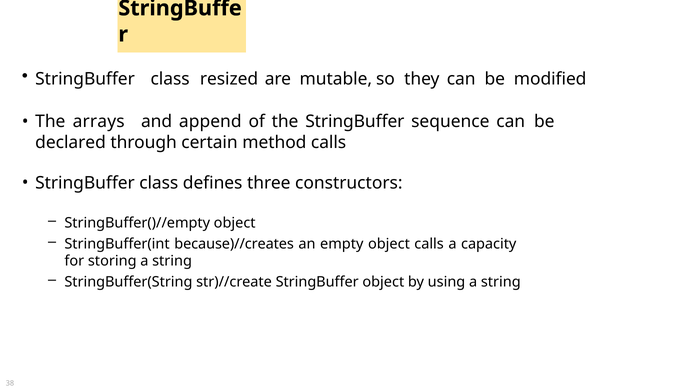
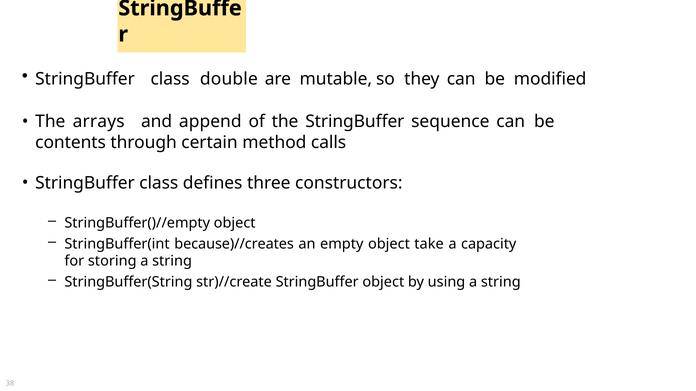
resized: resized -> double (229, 79)
declared: declared -> contents (71, 143)
object calls: calls -> take (429, 244)
